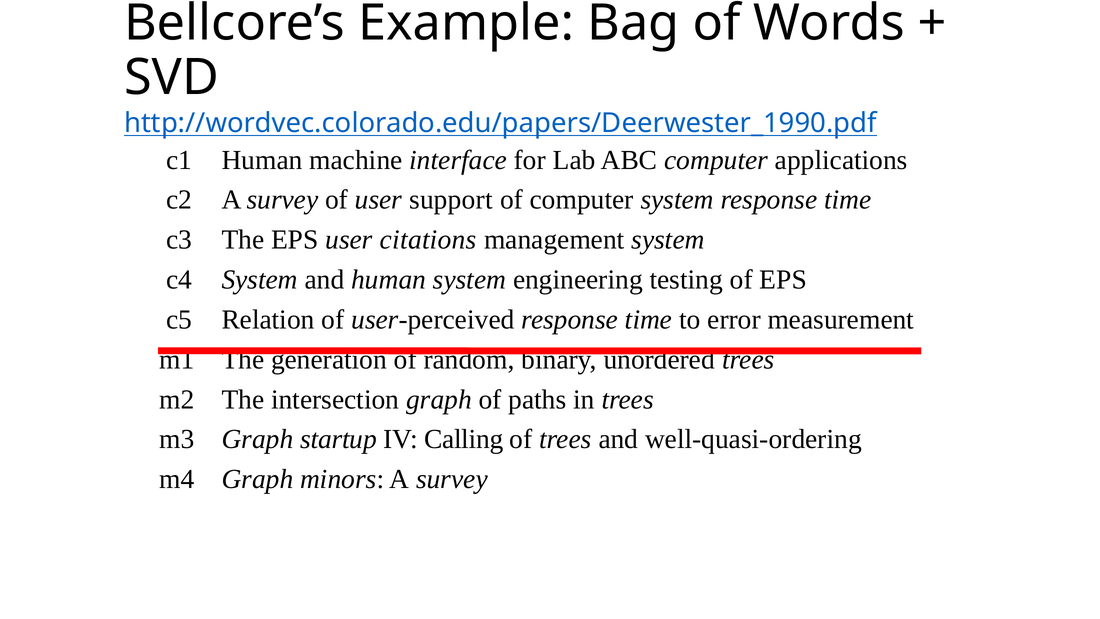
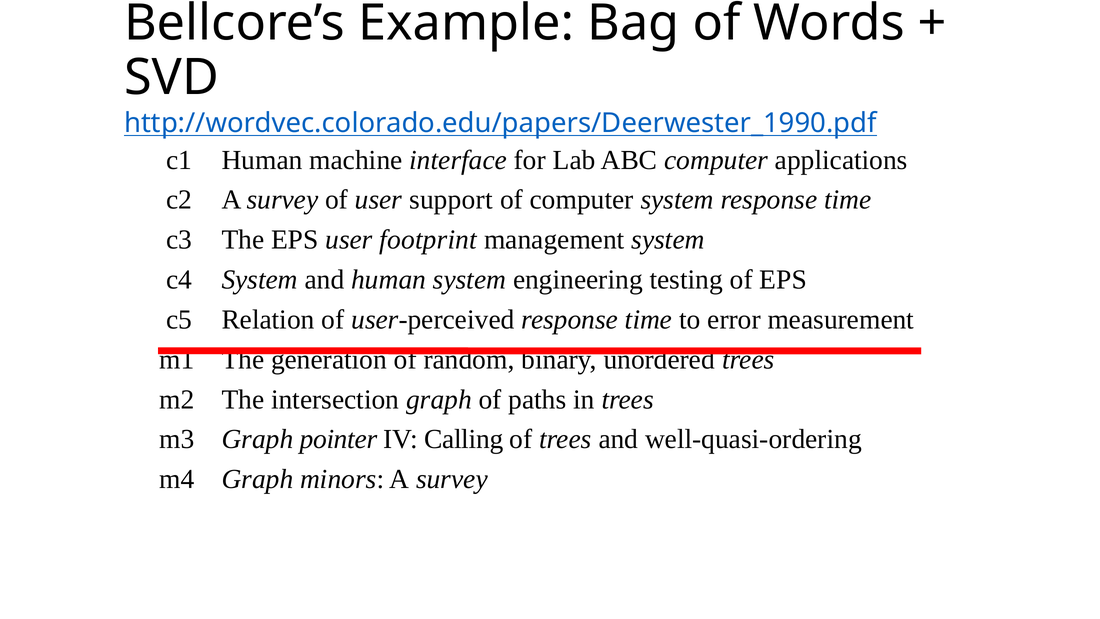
citations: citations -> footprint (428, 240)
startup: startup -> pointer (339, 439)
